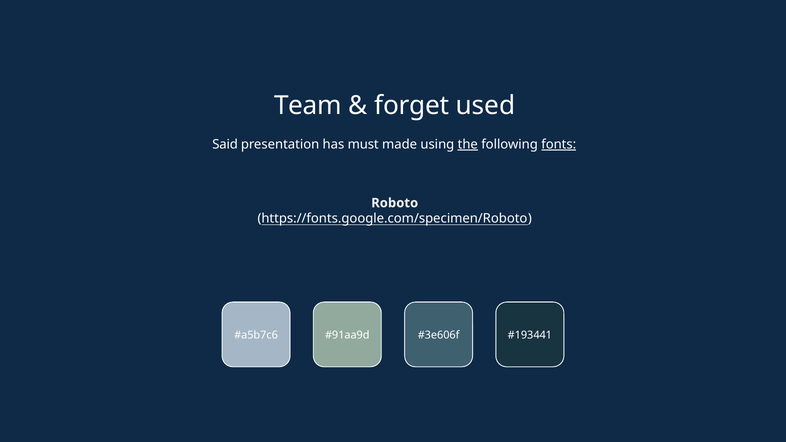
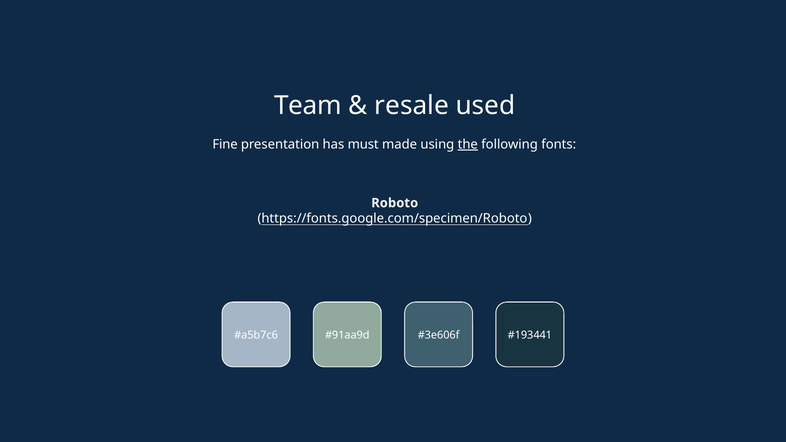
forget: forget -> resale (412, 106)
Said: Said -> Fine (225, 144)
fonts underline: present -> none (559, 144)
